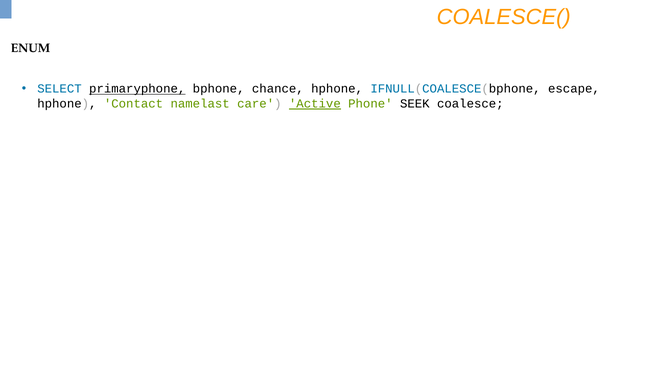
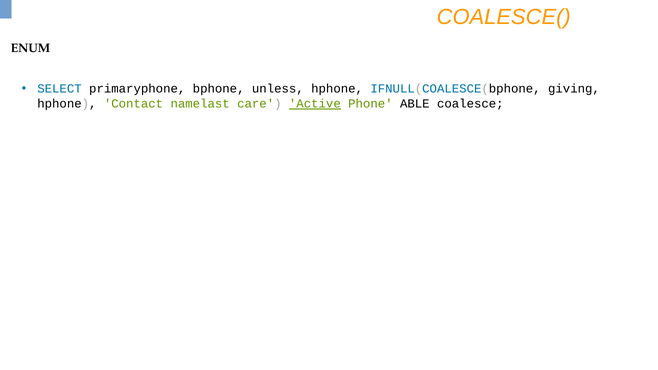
primaryphone underline: present -> none (137, 89)
chance: chance -> unless (278, 89)
escape: escape -> giving (574, 89)
SEEK: SEEK -> ABLE (415, 104)
